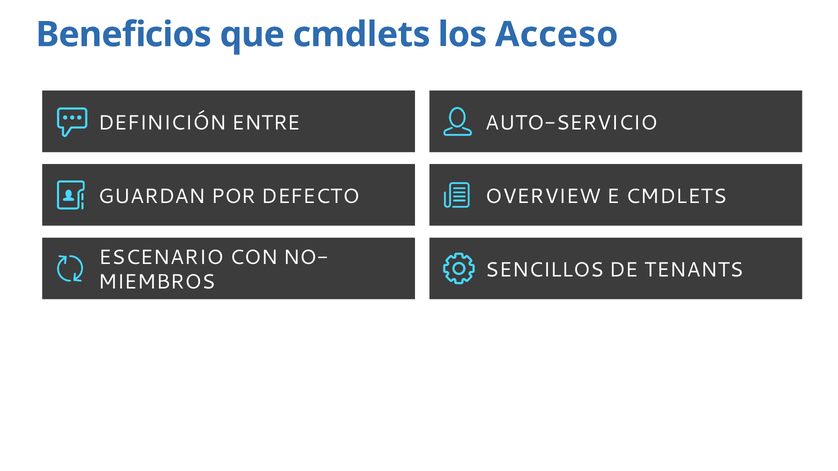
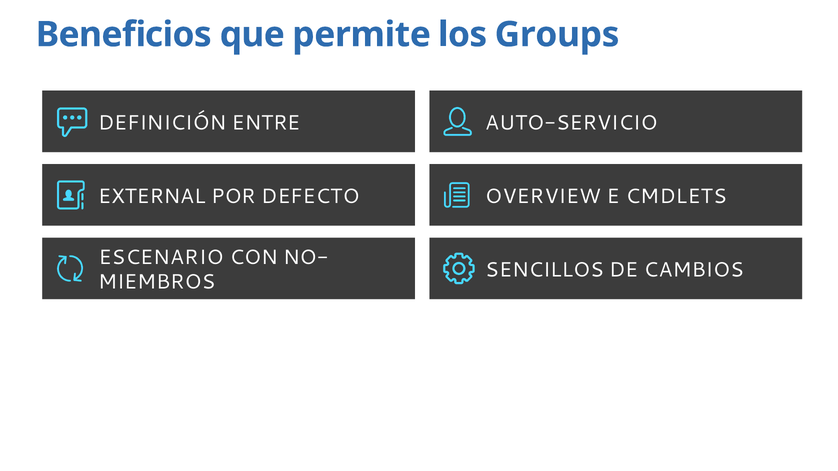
que cmdlets: cmdlets -> permite (362, 35)
Acceso: Acceso -> Groups (557, 35)
GUARDAN: GUARDAN -> EXTERNAL (152, 196)
TENANTS: TENANTS -> CAMBIOS (694, 270)
